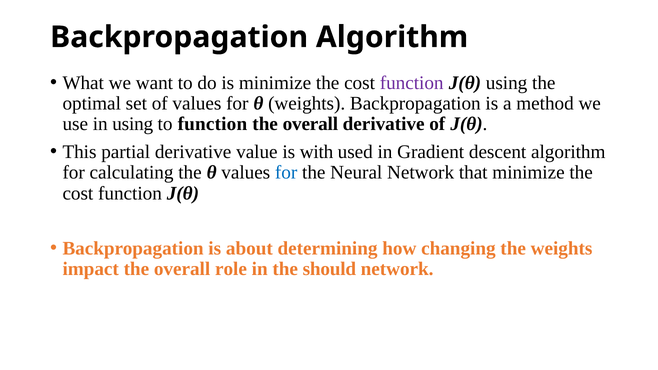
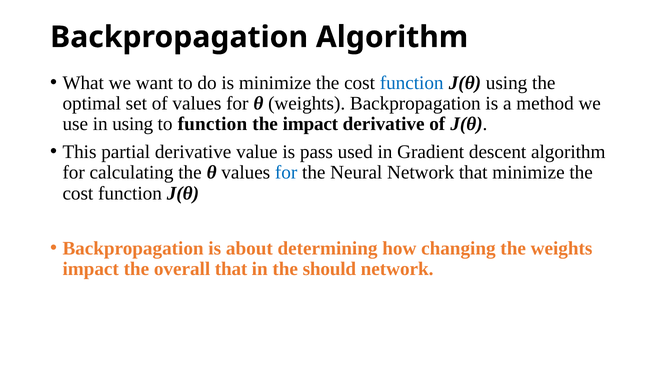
function colour: purple -> blue (412, 83)
overall: overall -> impact (310, 124)
with: with -> pass (316, 152)
overall role: role -> that (231, 269)
